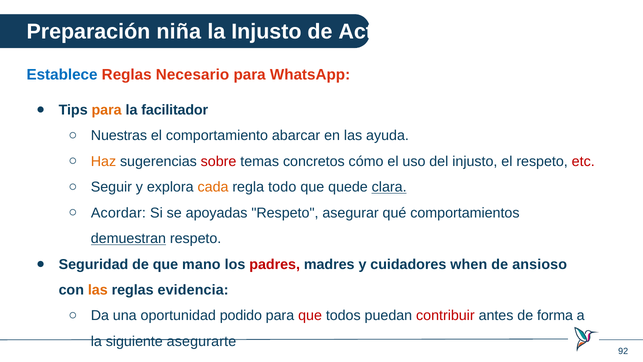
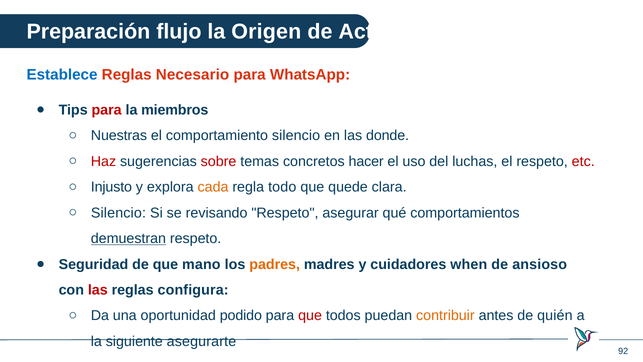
niña: niña -> flujo (179, 31)
la Injusto: Injusto -> Origen (266, 31)
para colour: orange -> red (107, 110)
facilitador: facilitador -> miembros (175, 110)
comportamiento abarcar: abarcar -> silencio (296, 136)
ayuda: ayuda -> donde (388, 136)
Haz colour: orange -> red (104, 161)
cómo: cómo -> hacer (366, 161)
del injusto: injusto -> luchas (475, 161)
Seguir: Seguir -> Injusto (111, 187)
clara underline: present -> none (389, 187)
Acordar: Acordar -> Silencio (118, 213)
apoyadas: apoyadas -> revisando (217, 213)
padres colour: red -> orange (275, 264)
las colour: orange -> red (98, 290)
evidencia: evidencia -> configura (193, 290)
contribuir colour: red -> orange (445, 315)
forma: forma -> quién (555, 315)
